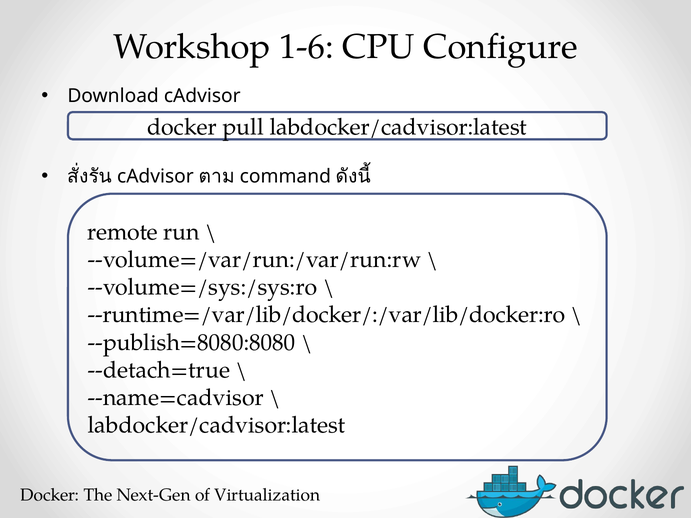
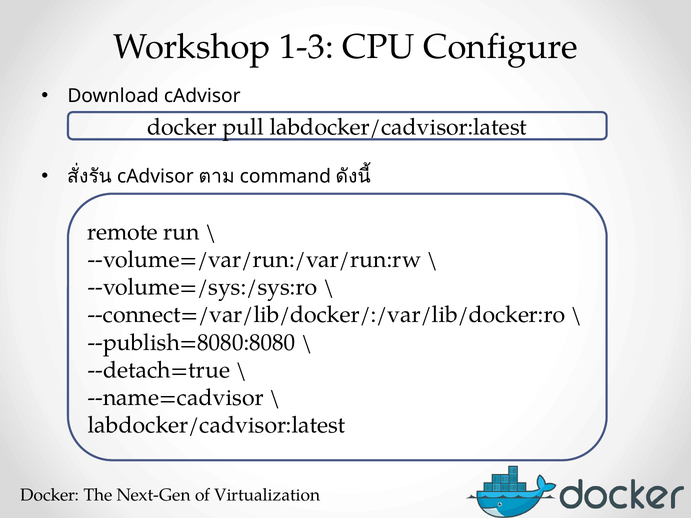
1-6: 1-6 -> 1-3 (306, 47)
--runtime=/var/lib/docker/:/var/lib/docker:ro: --runtime=/var/lib/docker/:/var/lib/docker:ro -> --connect=/var/lib/docker/:/var/lib/docker:ro (326, 315)
